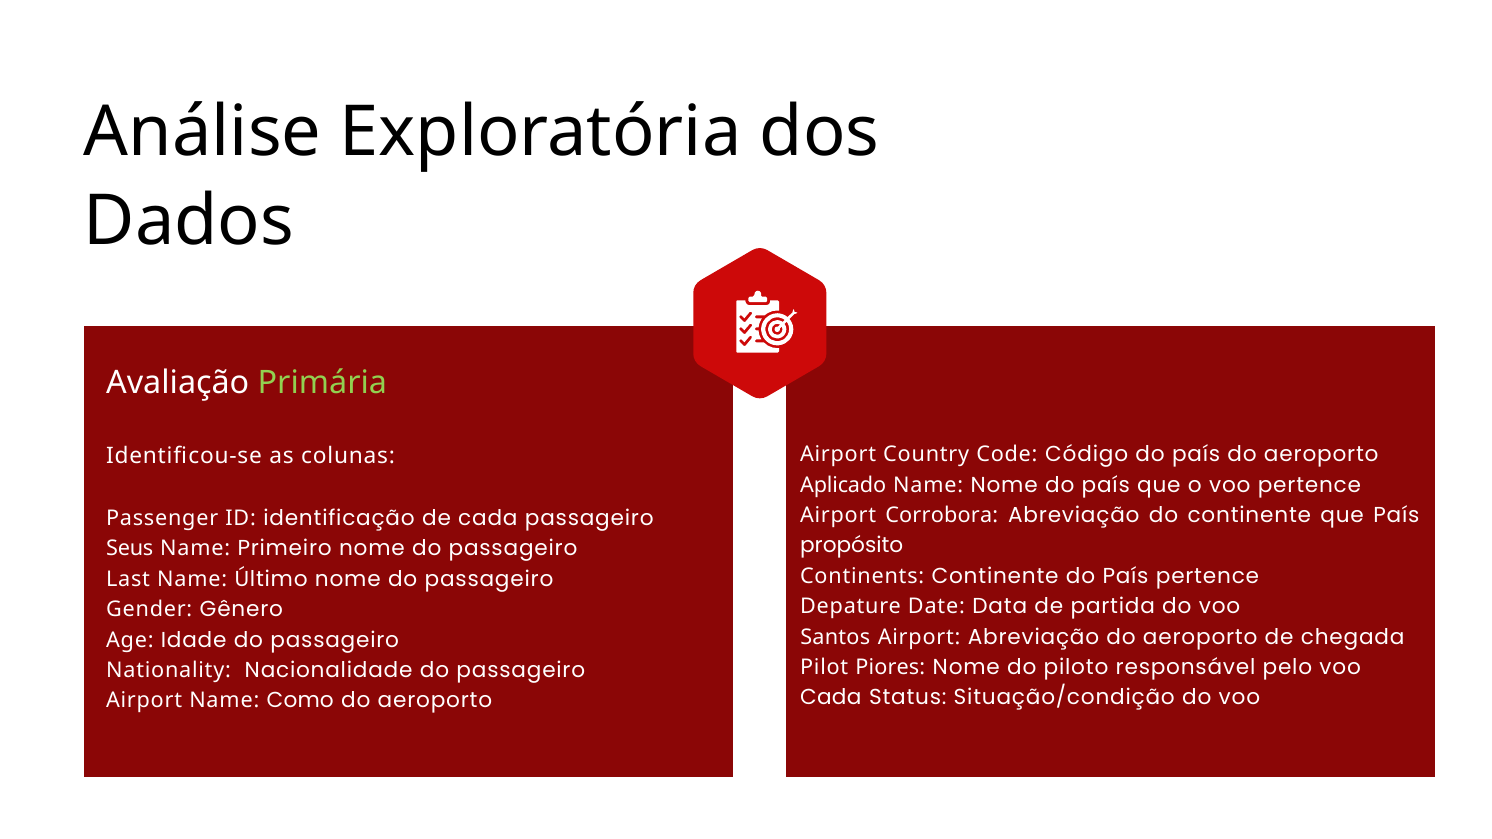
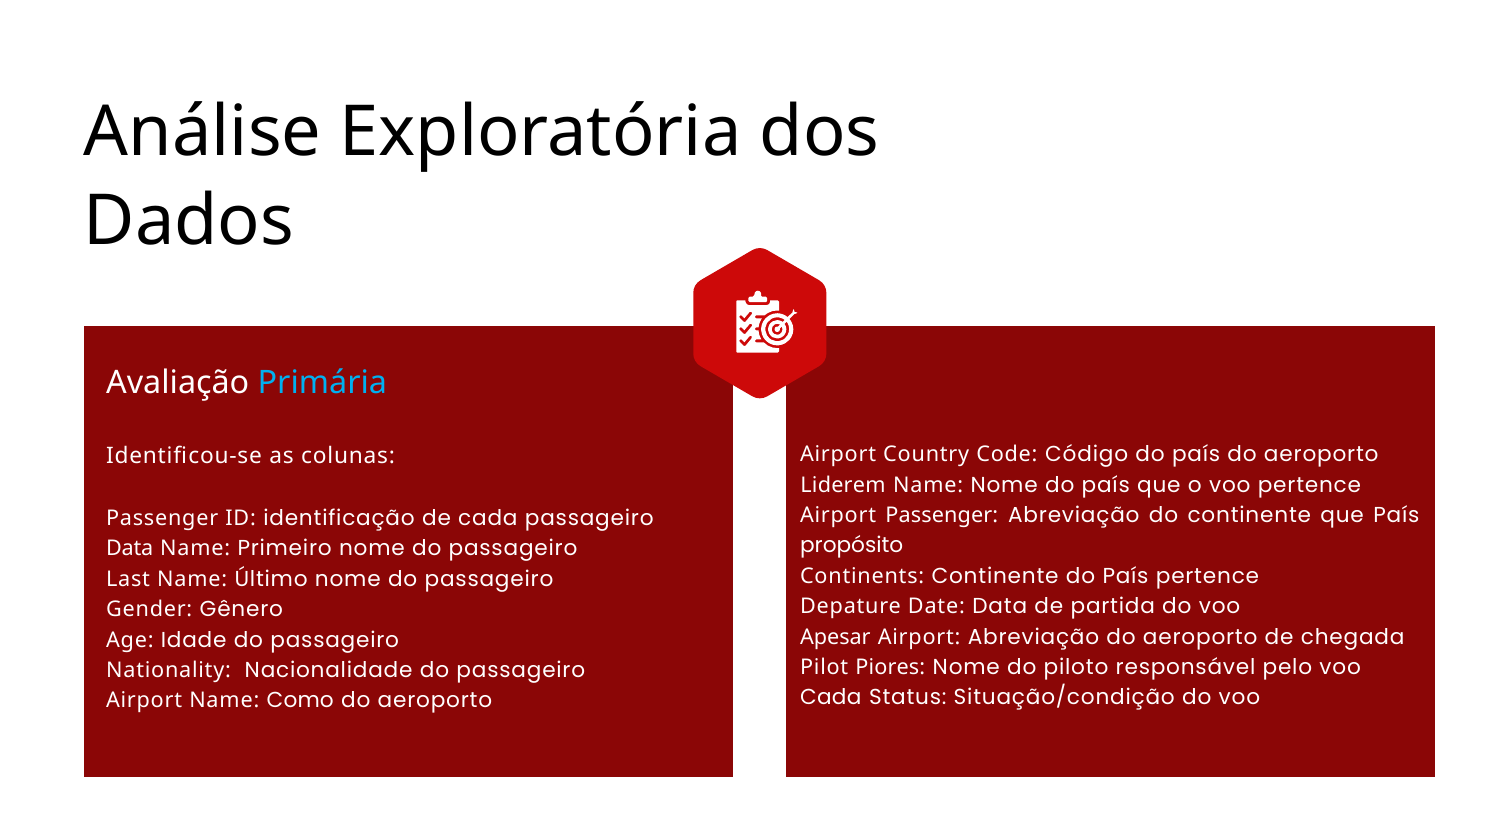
Primária colour: light green -> light blue (322, 383)
Aplicado: Aplicado -> Liderem (843, 485)
Airport Corrobora: Corrobora -> Passenger (942, 516)
Seus: Seus -> Data (130, 549)
Santos: Santos -> Apesar (835, 637)
